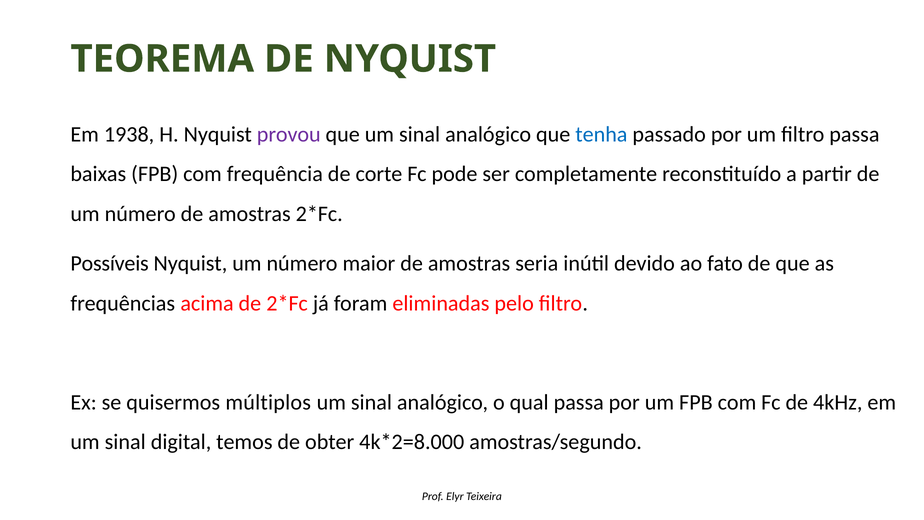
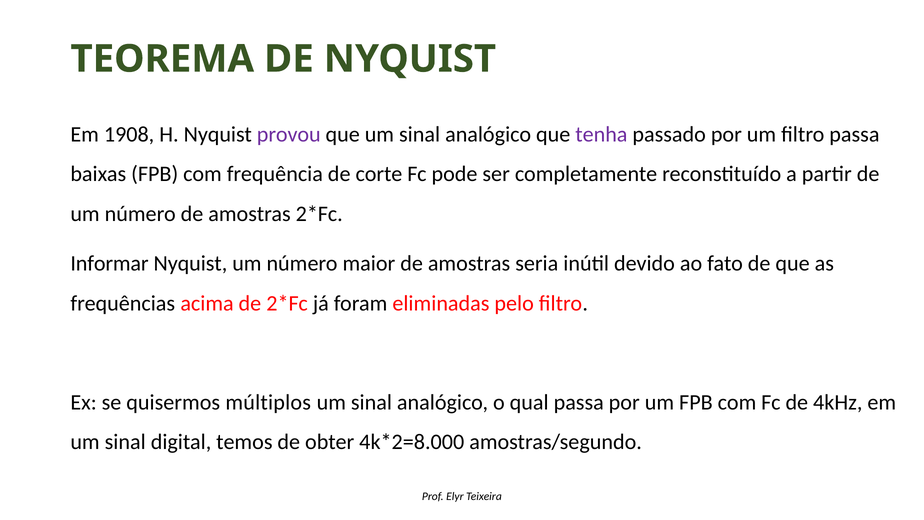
1938: 1938 -> 1908 (129, 134)
tenha colour: blue -> purple (601, 134)
Possíveis: Possíveis -> Informar (110, 263)
